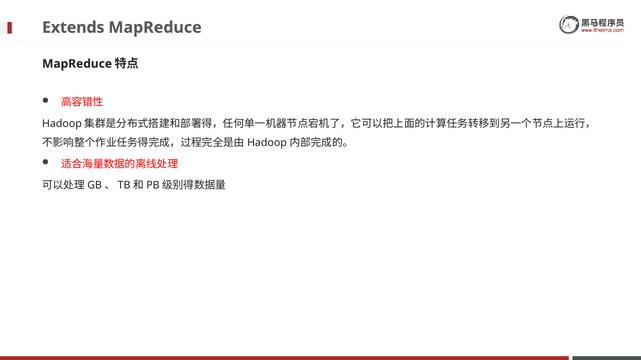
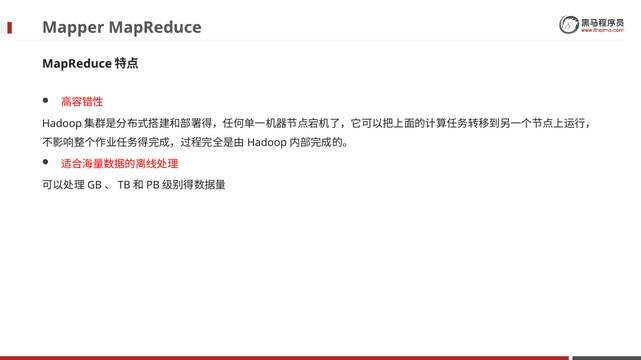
Extends: Extends -> Mapper (73, 28)
